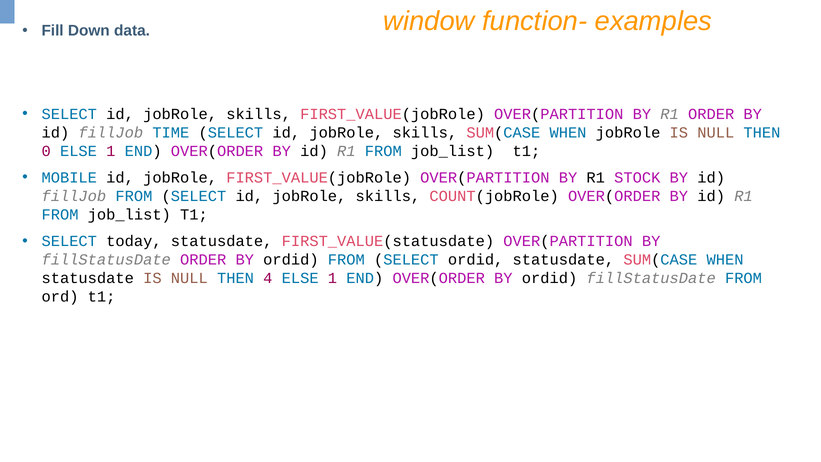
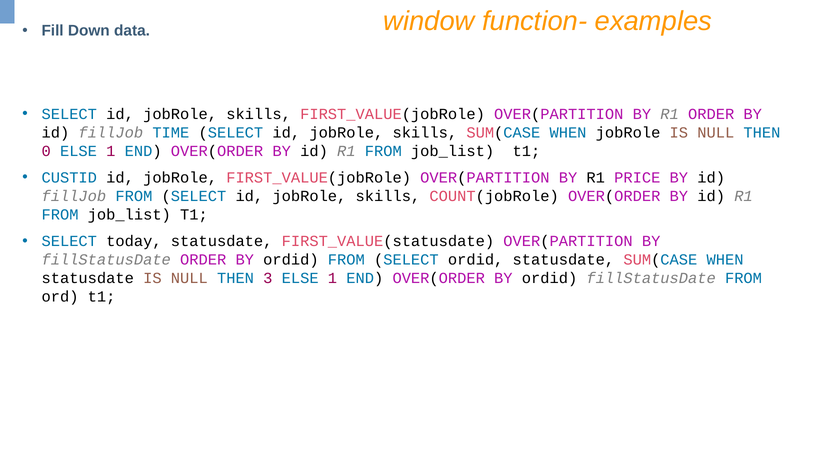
MOBILE: MOBILE -> CUSTID (69, 178)
STOCK: STOCK -> PRICE (637, 178)
4: 4 -> 3 (268, 278)
